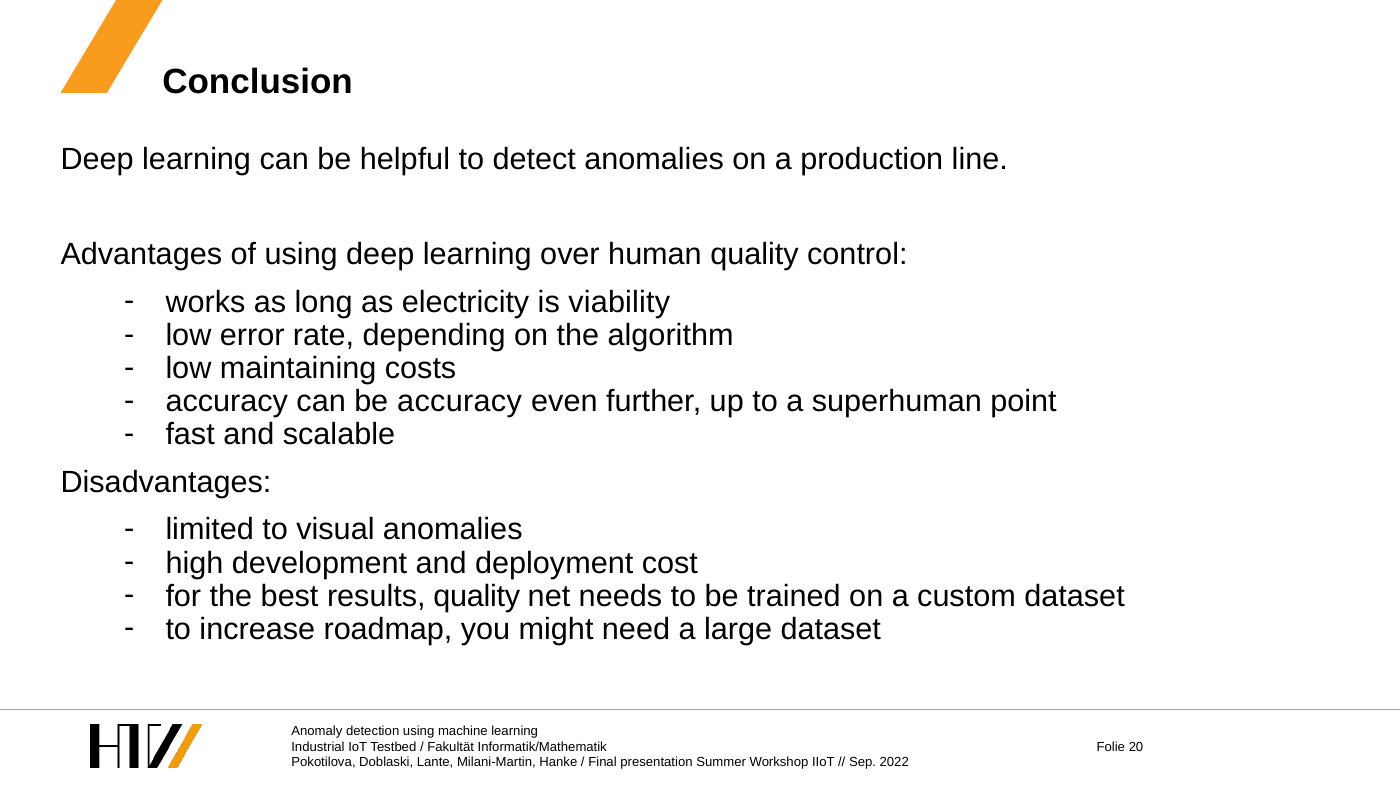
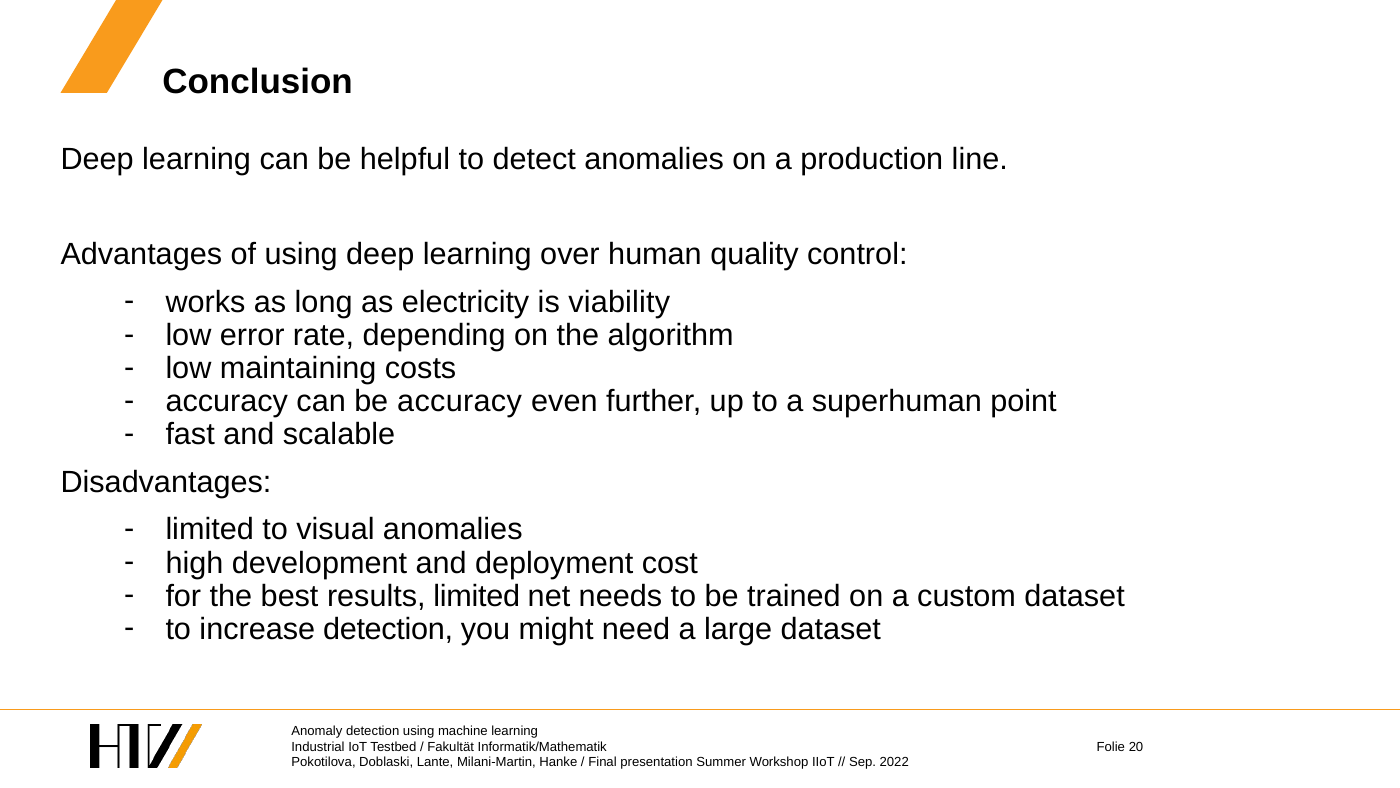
results quality: quality -> limited (477, 596)
increase roadmap: roadmap -> detection (388, 629)
